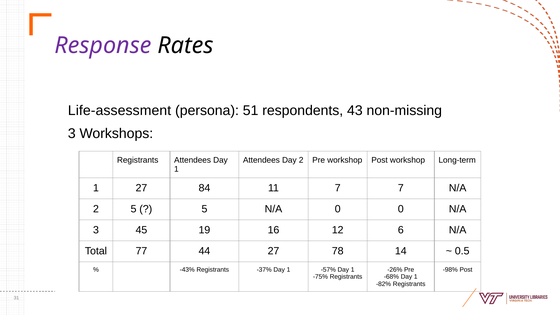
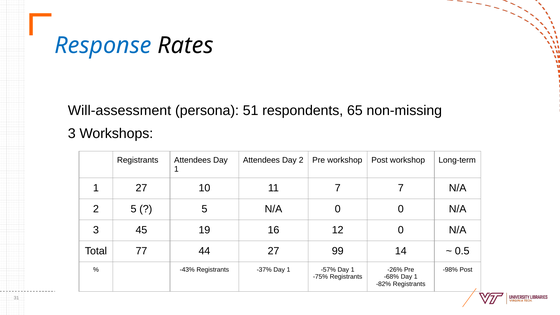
Response colour: purple -> blue (103, 45)
Life-assessment: Life-assessment -> Will-assessment (120, 111)
43: 43 -> 65 (355, 111)
84: 84 -> 10 (204, 188)
12 6: 6 -> 0 (401, 230)
78: 78 -> 99 (338, 251)
